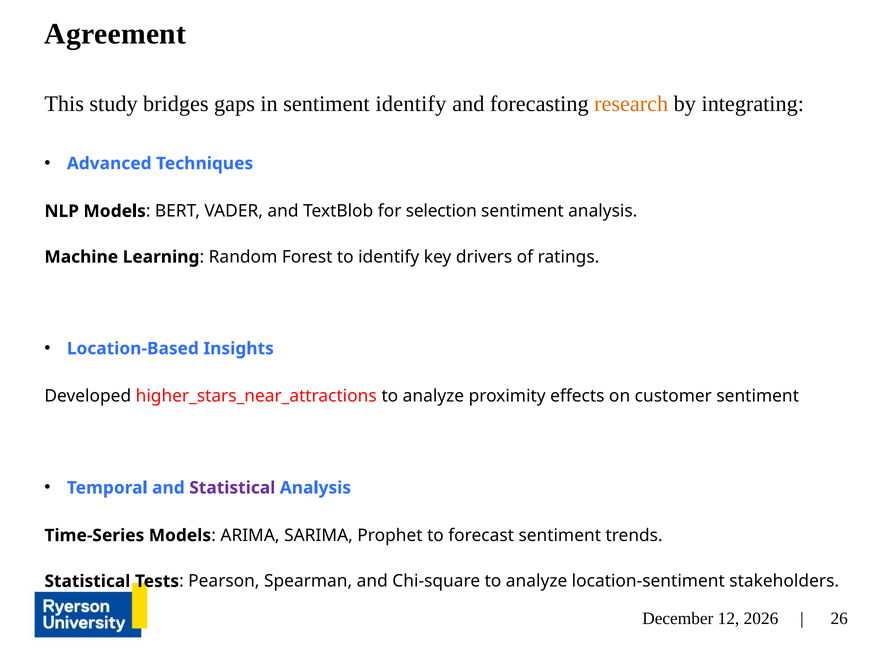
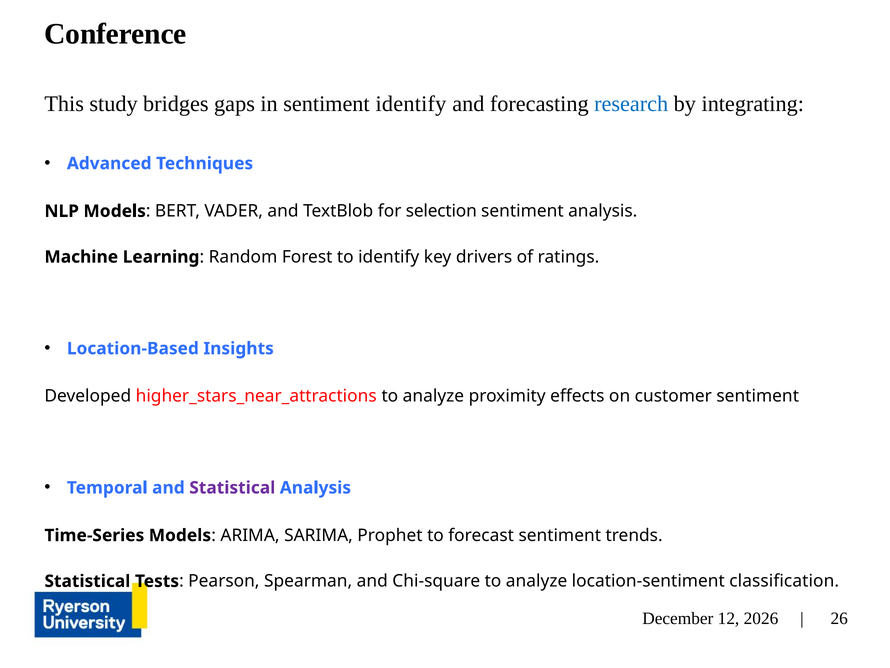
Agreement: Agreement -> Conference (115, 34)
research colour: orange -> blue (631, 104)
stakeholders: stakeholders -> classification (784, 581)
